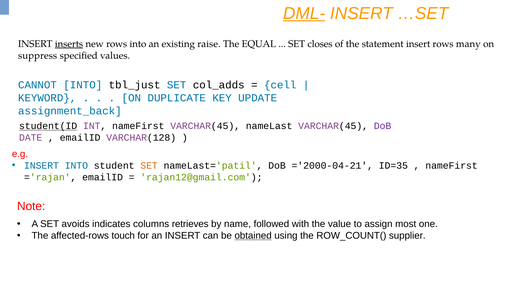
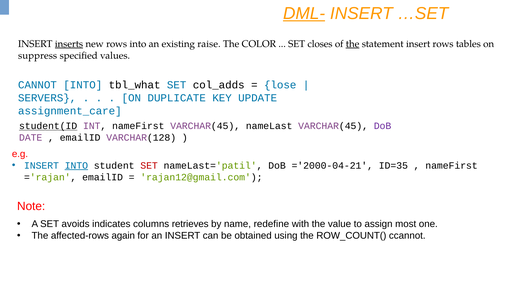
EQUAL: EQUAL -> COLOR (259, 44)
the underline: none -> present (353, 44)
many: many -> tables (468, 44)
tbl_just: tbl_just -> tbl_what (135, 85)
cell: cell -> lose (280, 85)
KEYWORD: KEYWORD -> SERVERS (47, 98)
assignment_back: assignment_back -> assignment_care (70, 111)
INTO underline: none -> present (76, 166)
SET colour: orange -> red (149, 166)
followed: followed -> redefine (271, 224)
touch: touch -> again (123, 236)
obtained underline: present -> none (253, 236)
supplier: supplier -> ccannot (407, 236)
